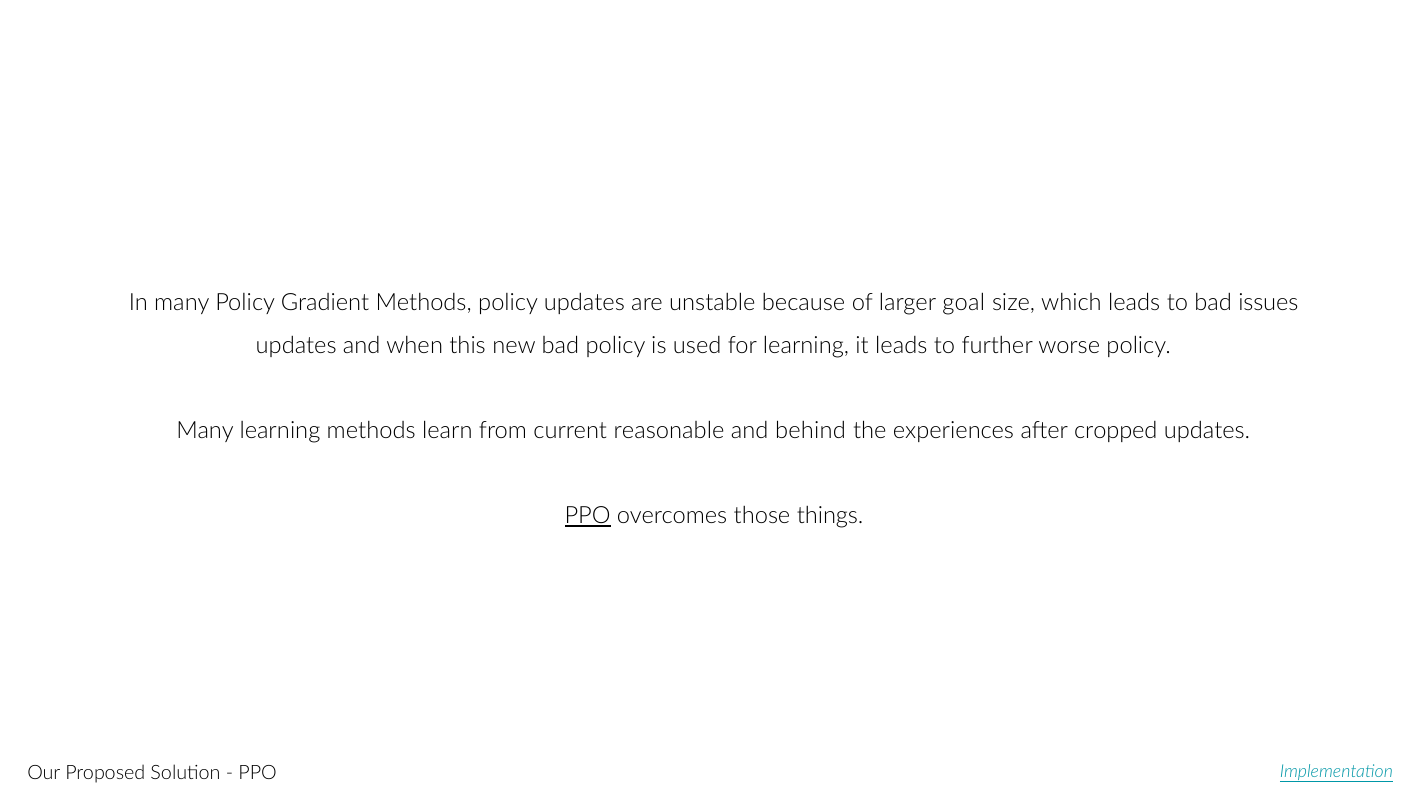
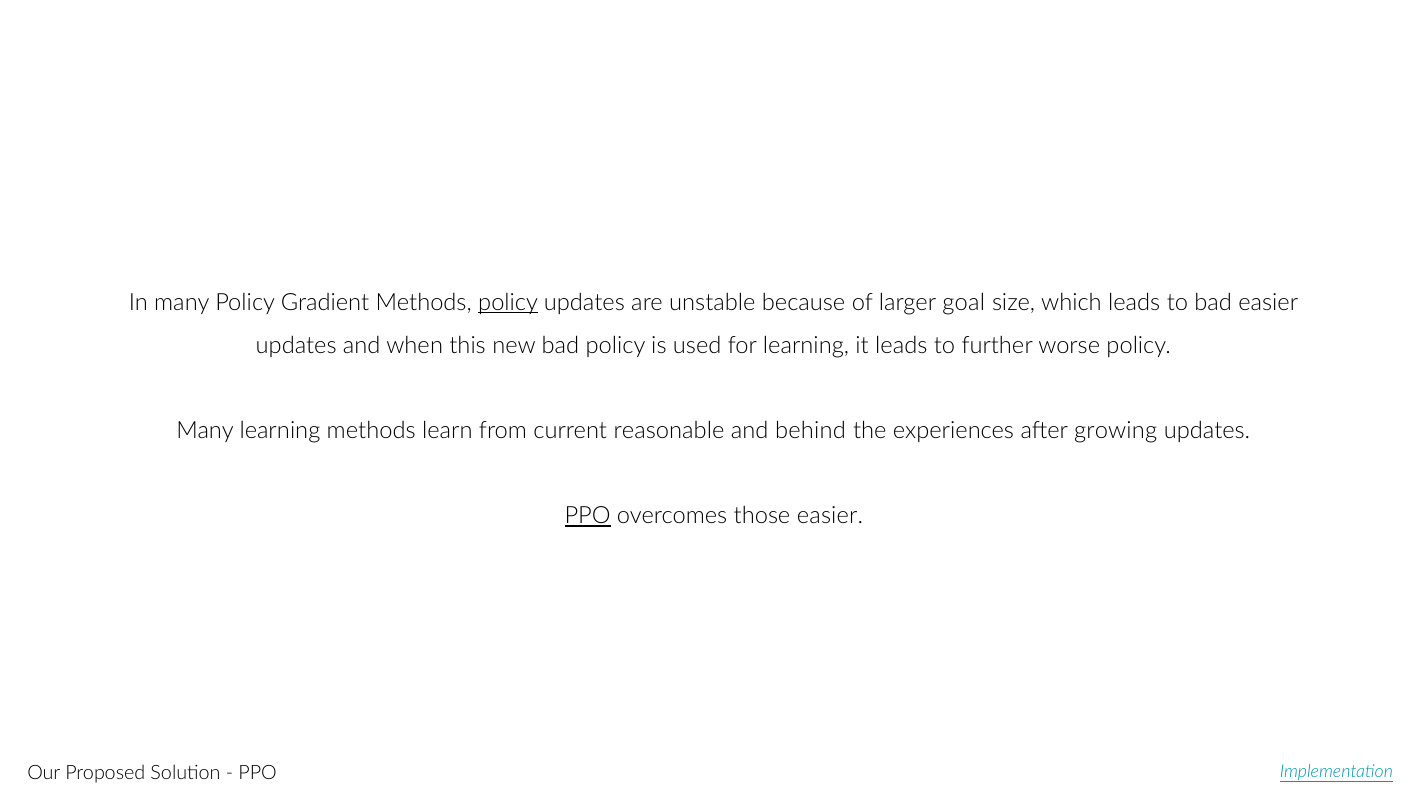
policy underline: none -> present (508, 303)
bad issues: issues -> easier (1268, 303)
cropped: cropped -> growing (1116, 431)
those things: things -> easier (830, 516)
